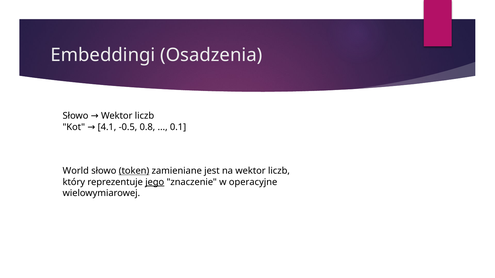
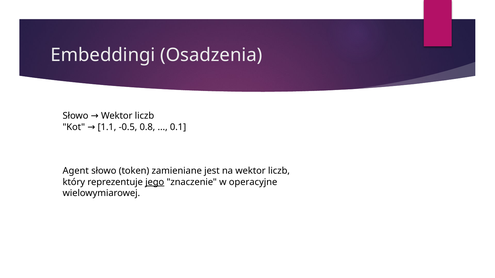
4.1: 4.1 -> 1.1 (107, 127)
World: World -> Agent (76, 171)
token underline: present -> none (134, 171)
